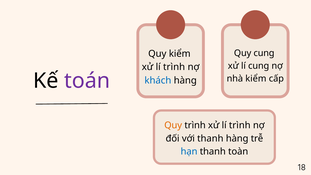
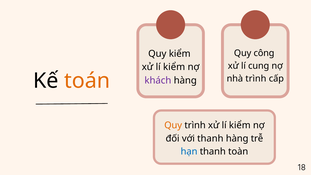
Quy cung: cung -> công (264, 53)
trình: trình -> kiểm (174, 67)
toán colour: purple -> orange (87, 81)
nhà kiểm: kiểm -> trình (256, 78)
khách colour: blue -> purple (158, 80)
trình xử lí trình: trình -> kiểm (240, 125)
